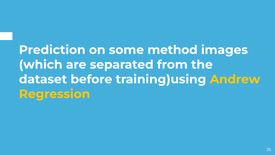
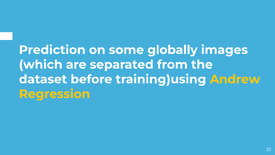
method: method -> globally (173, 50)
